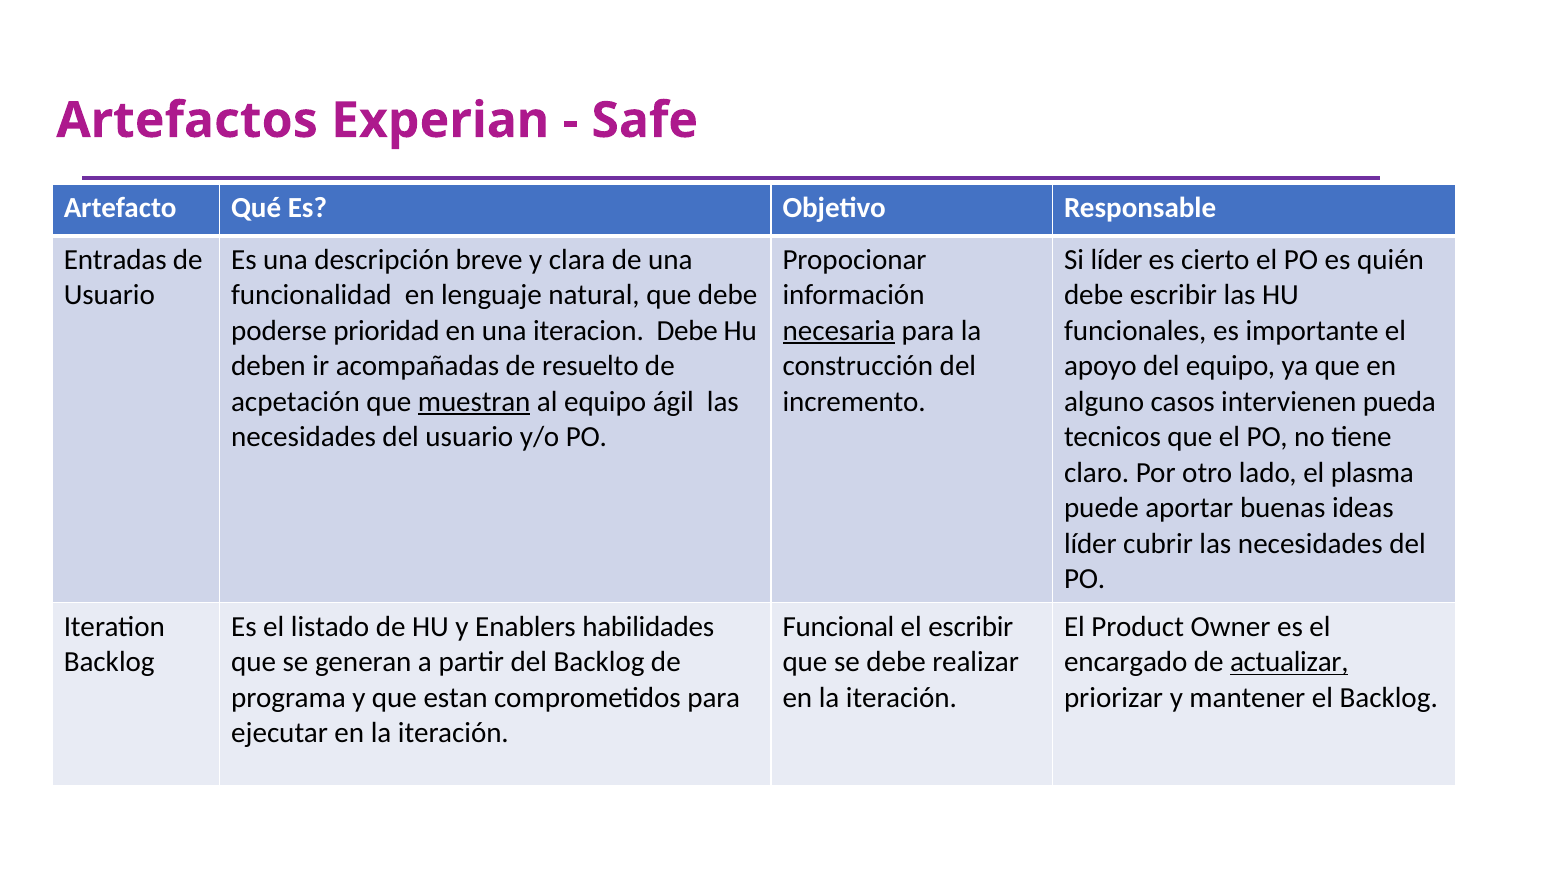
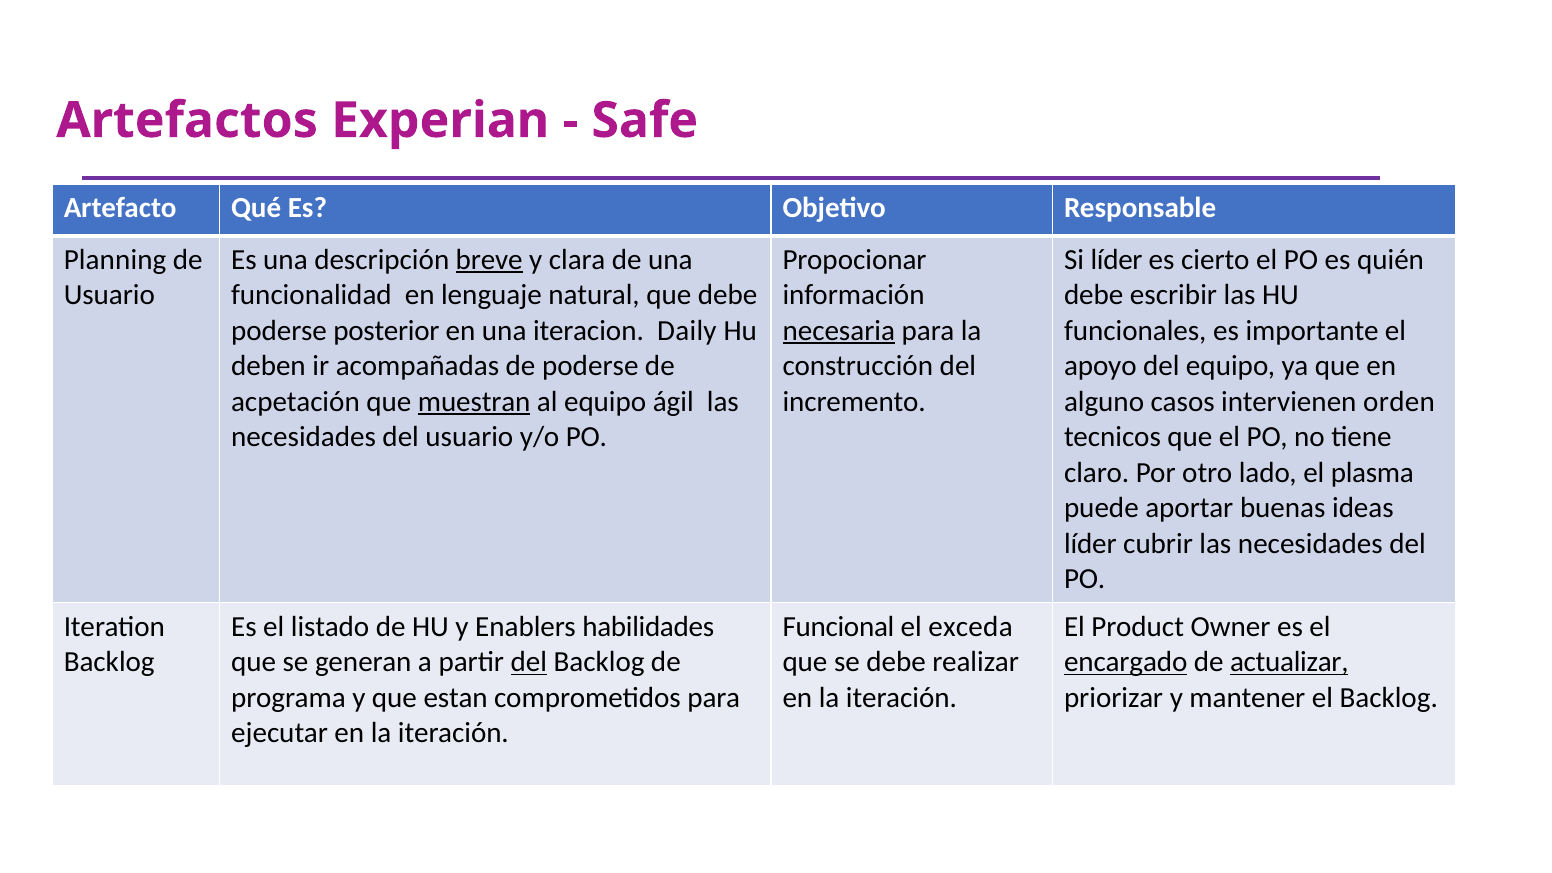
Entradas: Entradas -> Planning (115, 260)
breve underline: none -> present (489, 260)
prioridad: prioridad -> posterior (386, 331)
iteracion Debe: Debe -> Daily (687, 331)
de resuelto: resuelto -> poderse (590, 366)
pueda: pueda -> orden (1399, 402)
el escribir: escribir -> exceda (970, 626)
del underline: none -> present (529, 662)
encargado underline: none -> present (1126, 662)
